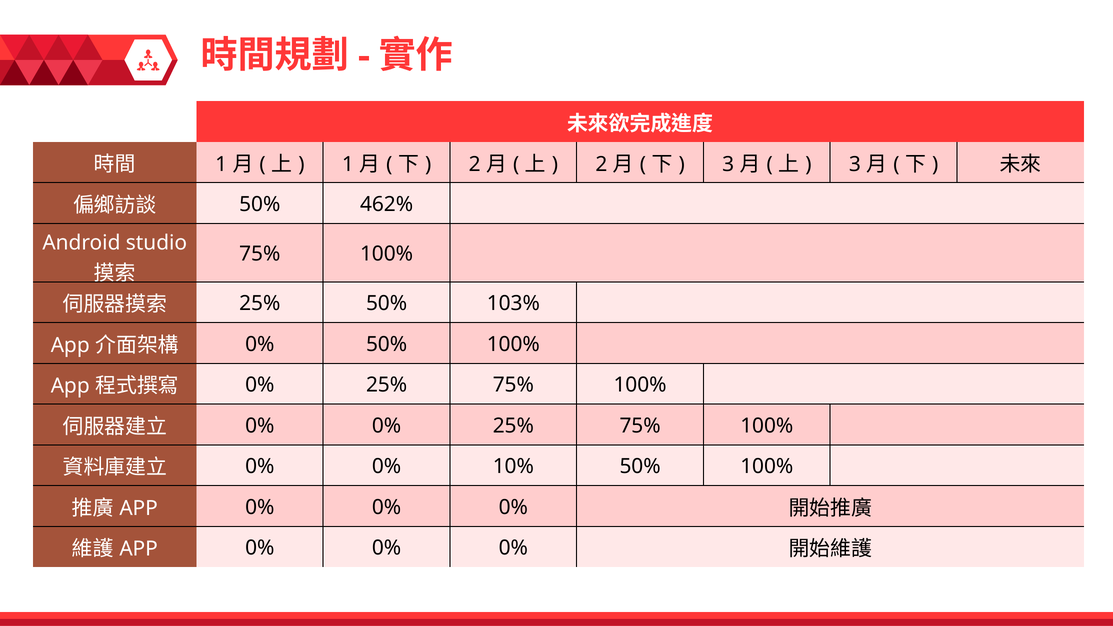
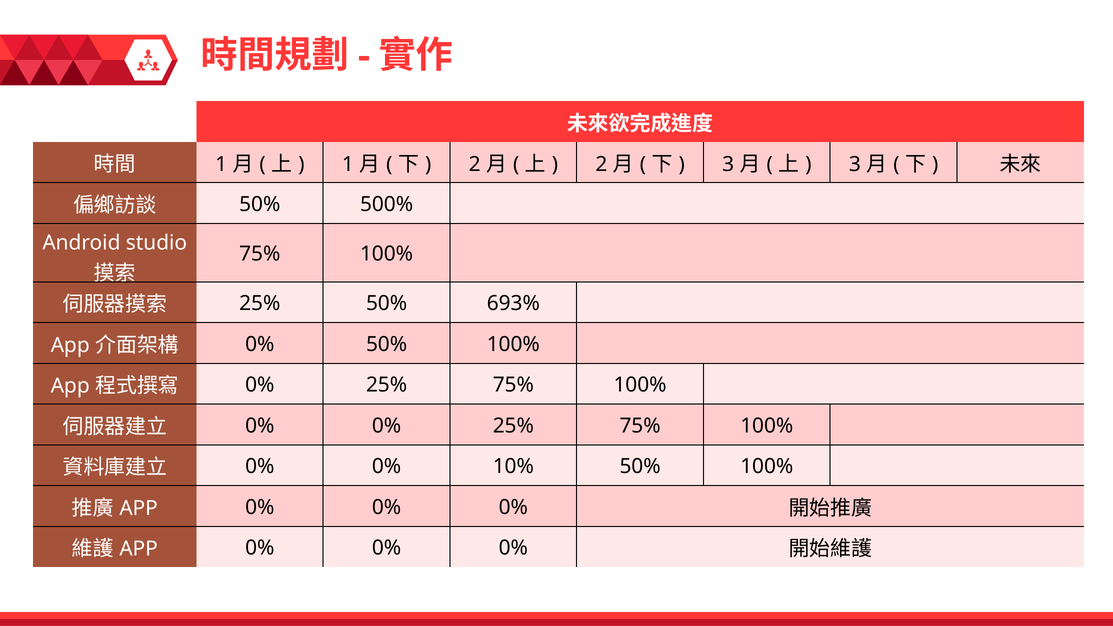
462%: 462% -> 500% (387, 204)
103%: 103% -> 693% (513, 303)
